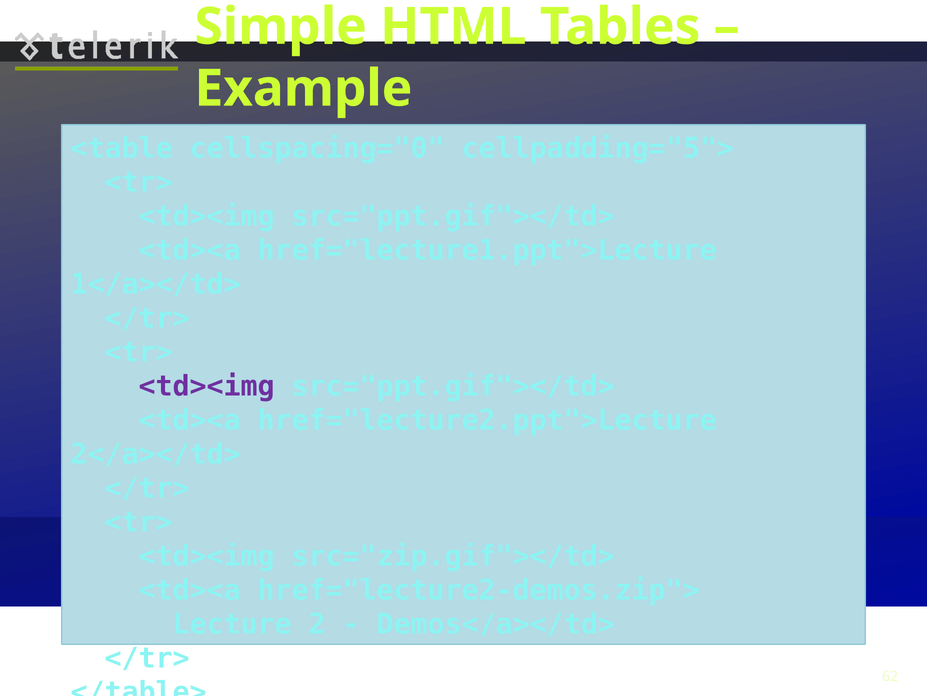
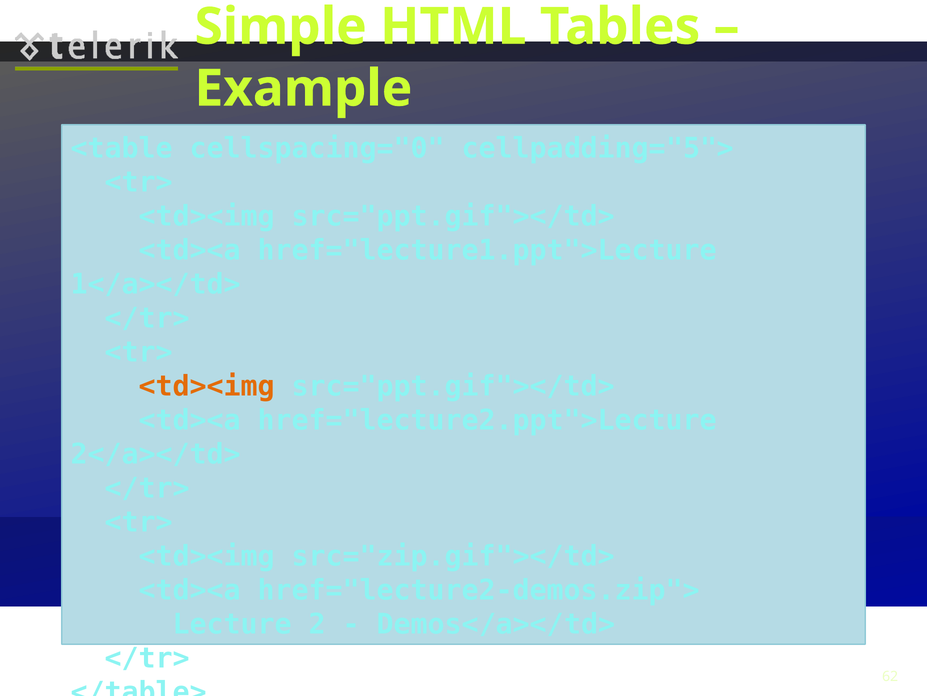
<td><img colour: purple -> orange (207, 386)
